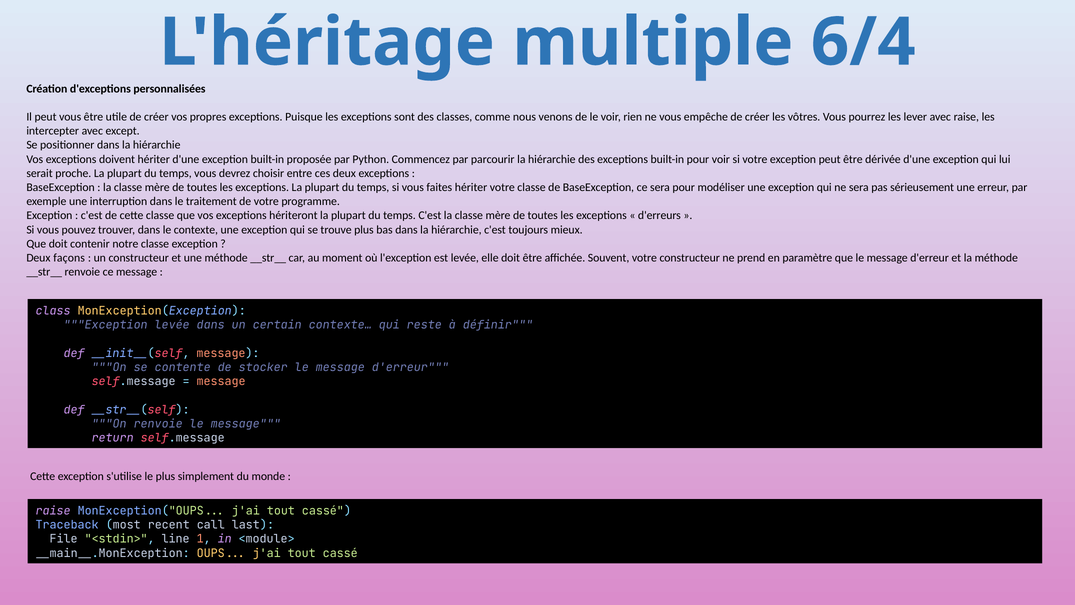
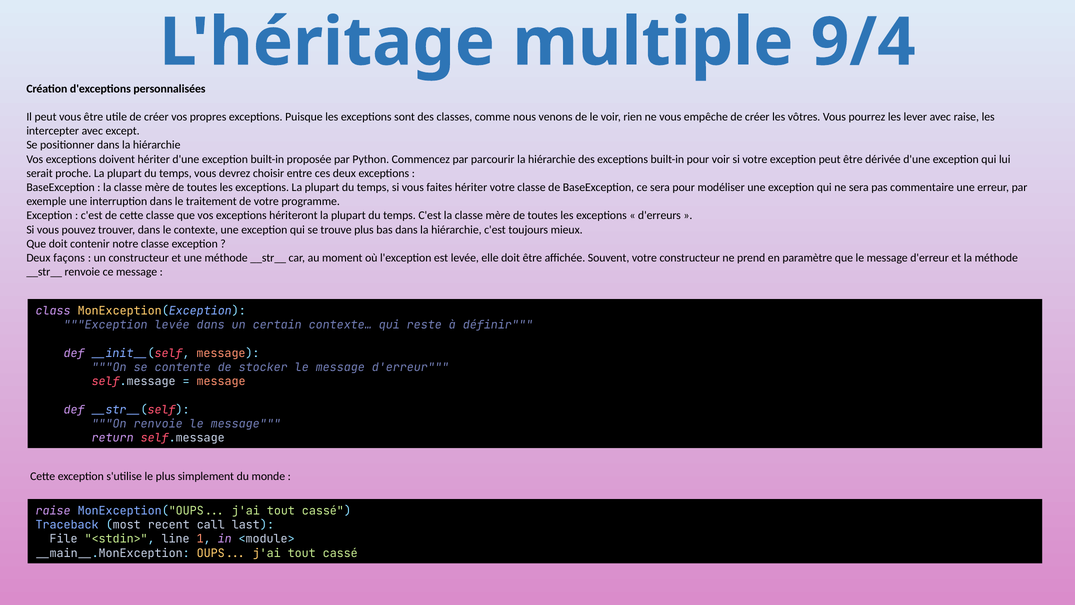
6/4: 6/4 -> 9/4 (863, 42)
sérieusement: sérieusement -> commentaire (922, 187)
